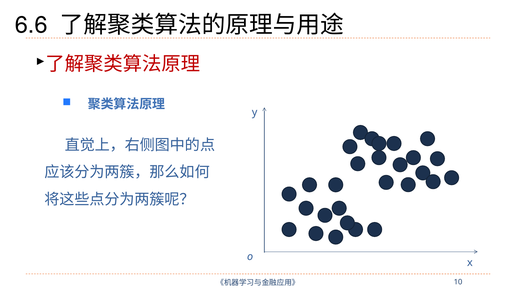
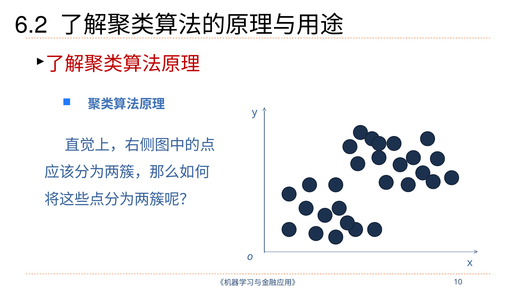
6.6: 6.6 -> 6.2 (31, 25)
